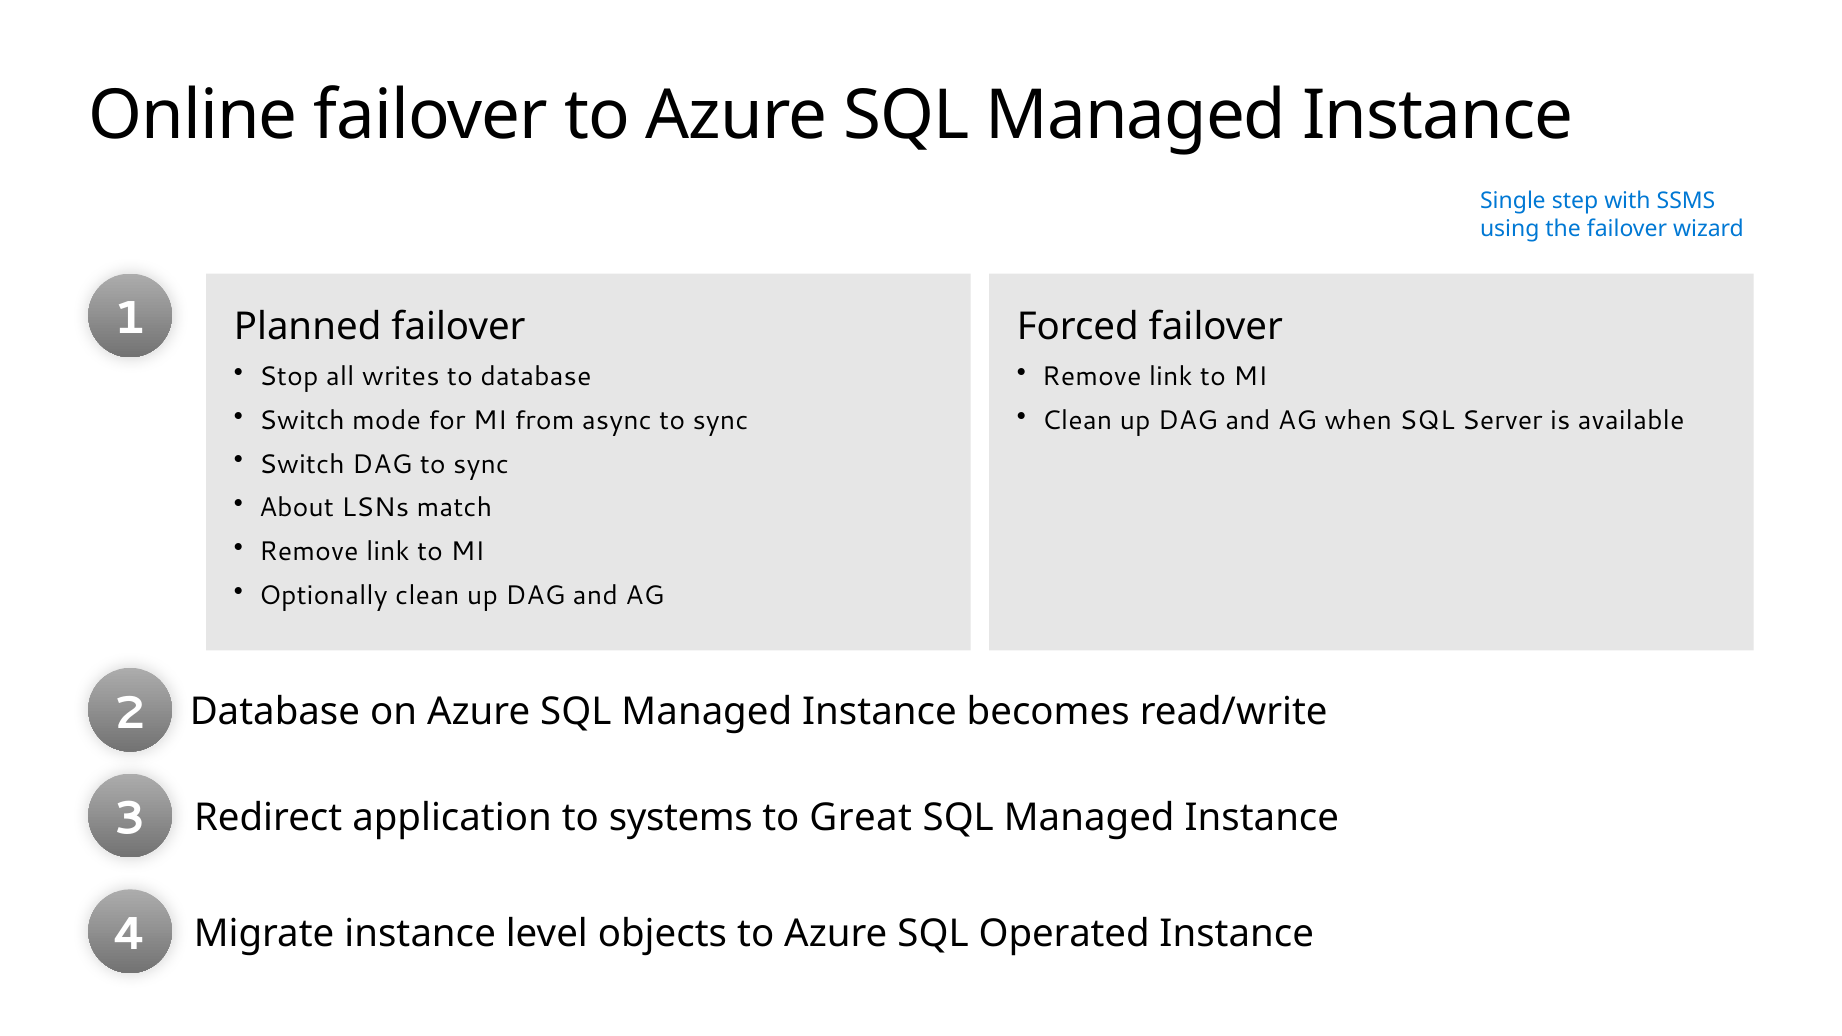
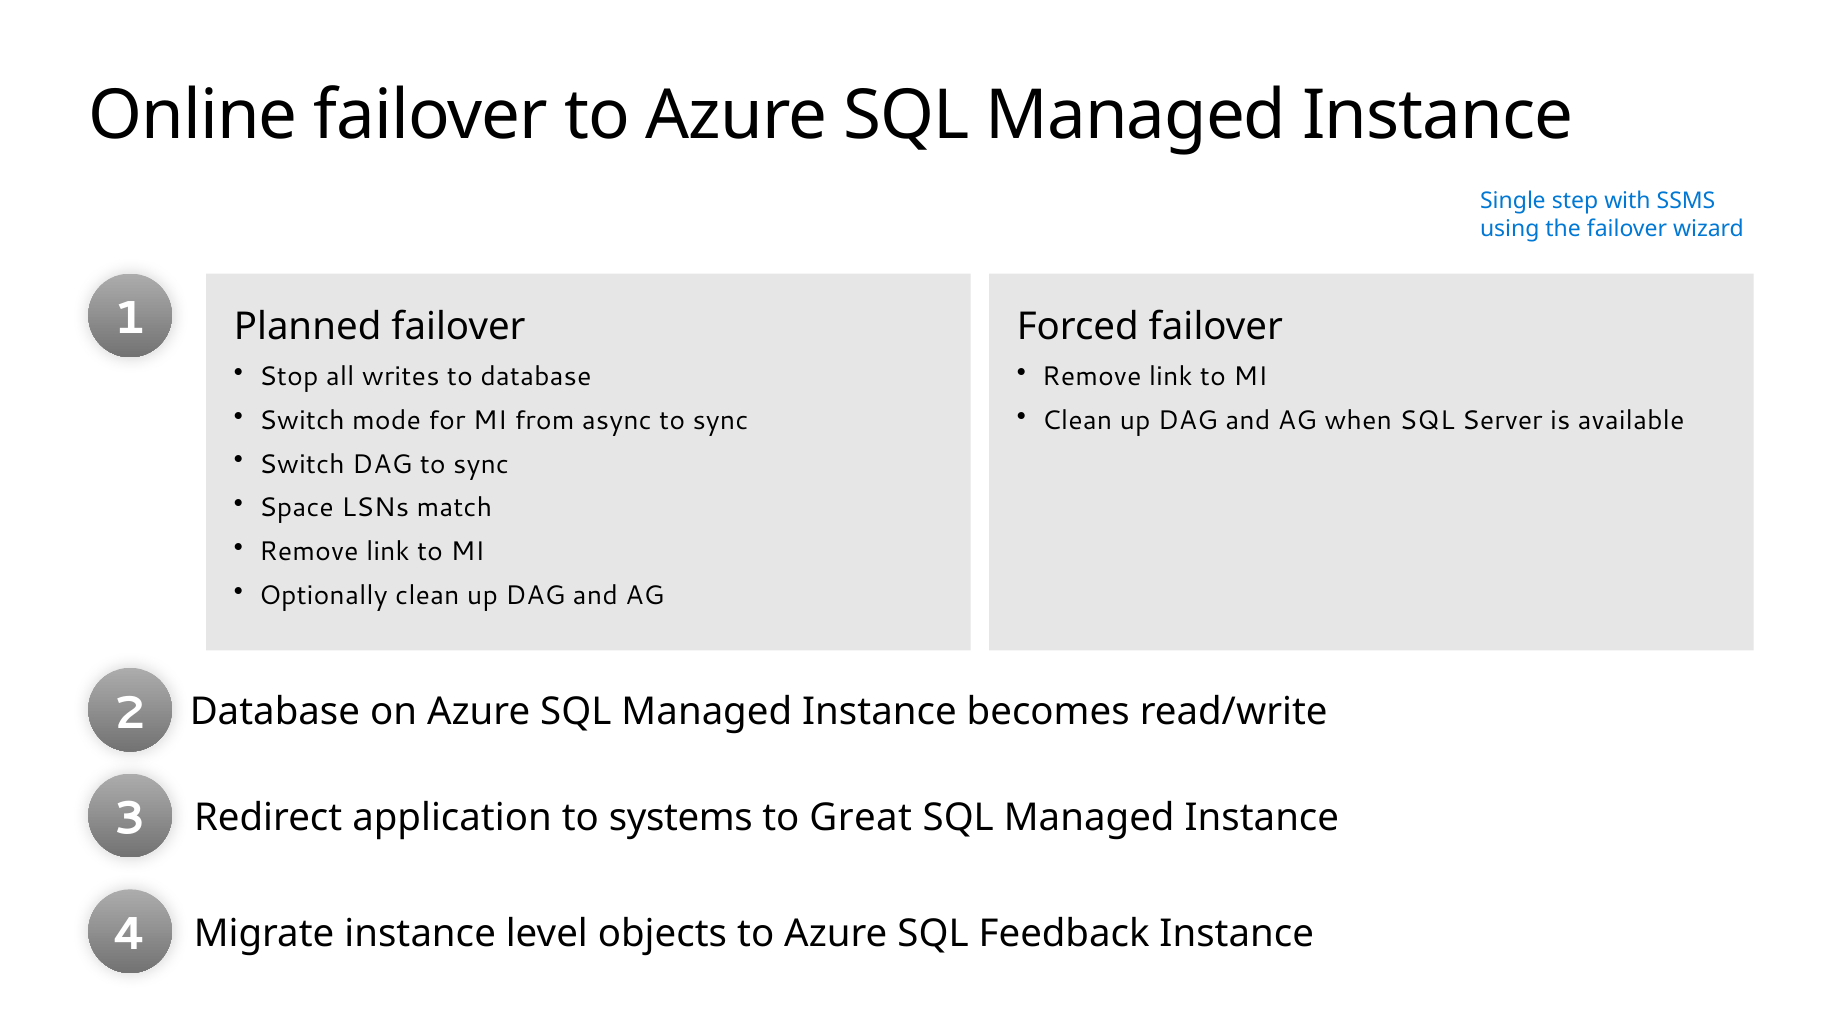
About: About -> Space (296, 508)
Operated: Operated -> Feedback (1064, 934)
